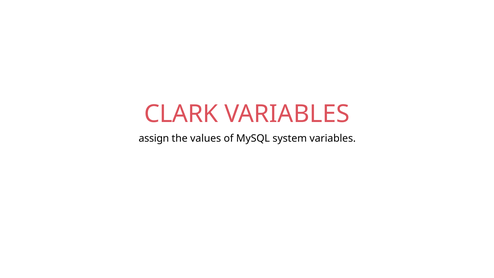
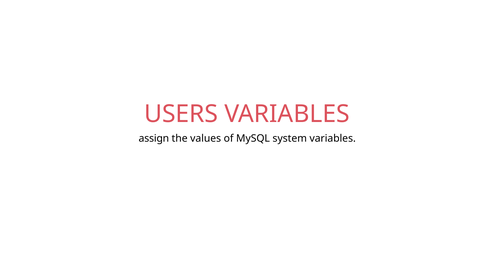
CLARK: CLARK -> USERS (181, 114)
